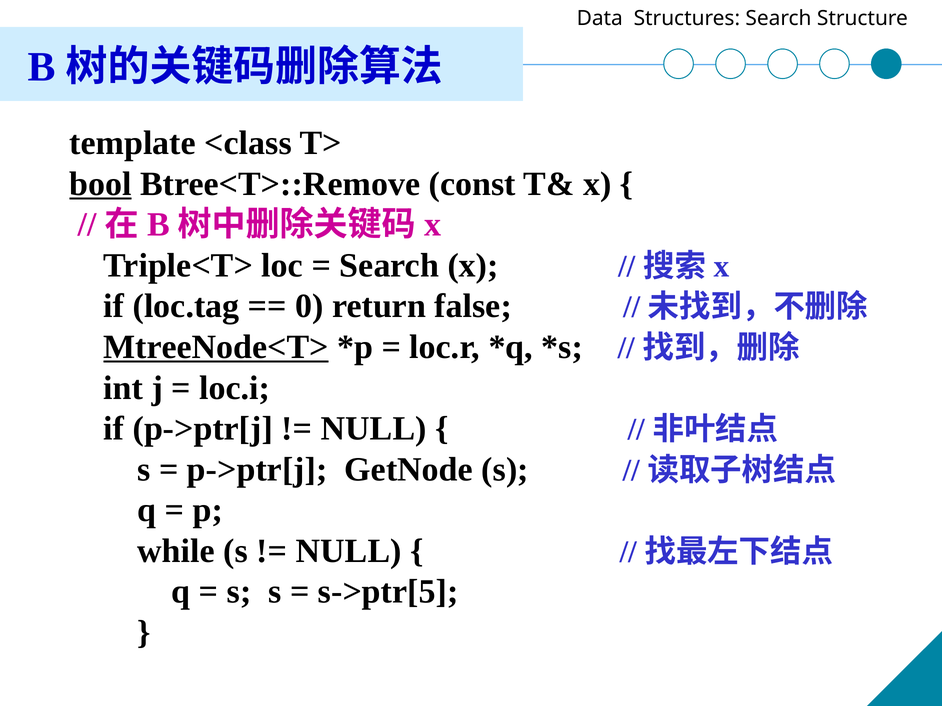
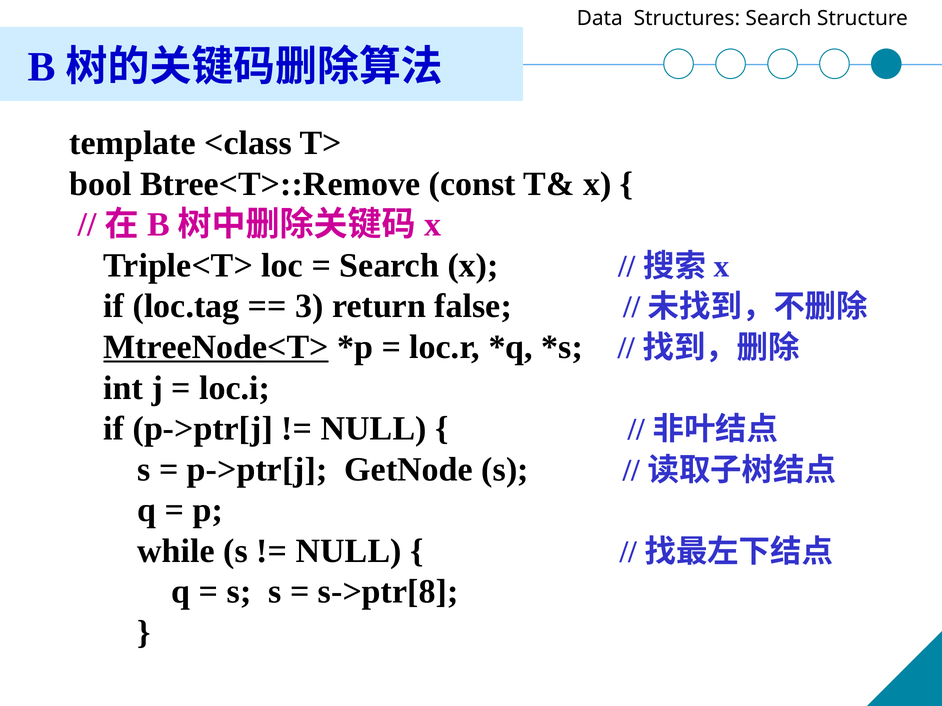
bool underline: present -> none (100, 184)
0: 0 -> 3 (309, 306)
s->ptr[5: s->ptr[5 -> s->ptr[8 (388, 592)
